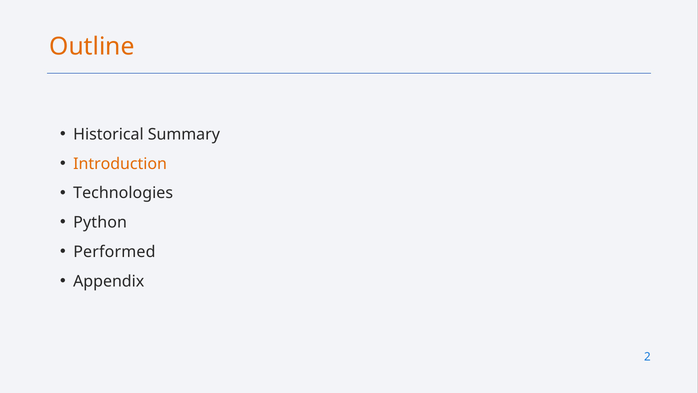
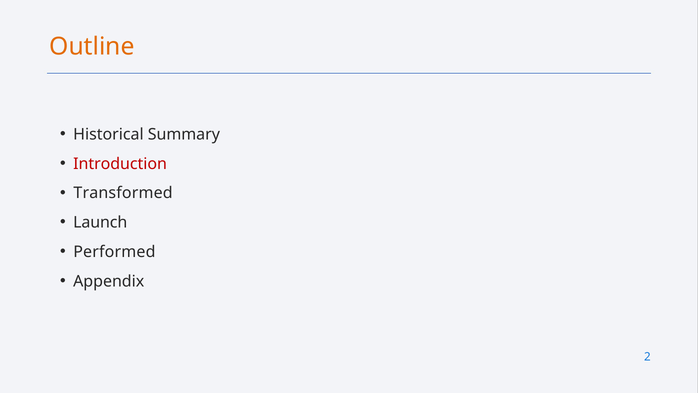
Introduction colour: orange -> red (120, 164)
Technologies: Technologies -> Transformed (123, 193)
Python: Python -> Launch (100, 222)
